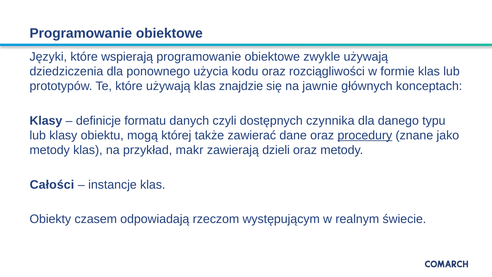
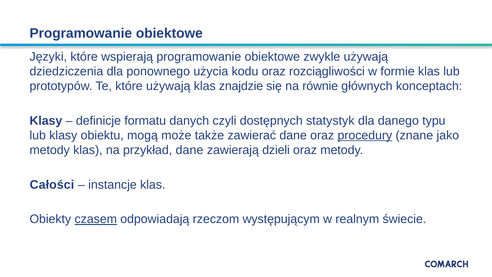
jawnie: jawnie -> równie (320, 86)
czynnika: czynnika -> statystyk (330, 121)
której: której -> może (176, 135)
przykład makr: makr -> dane (190, 150)
czasem underline: none -> present (96, 219)
